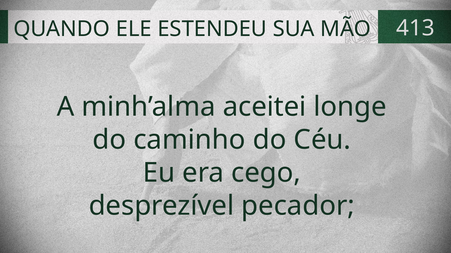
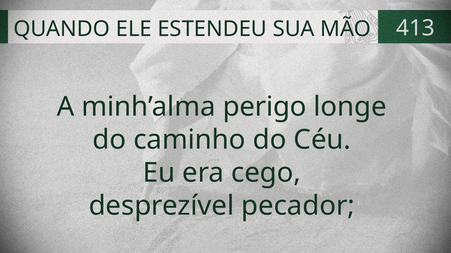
aceitei: aceitei -> perigo (265, 107)
